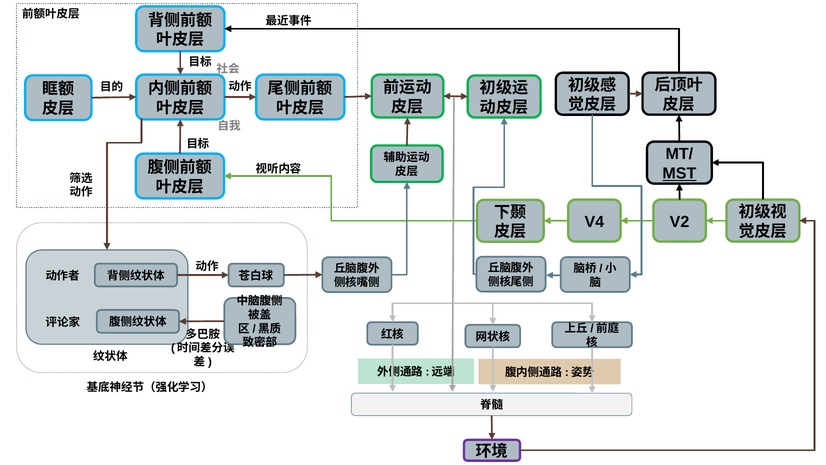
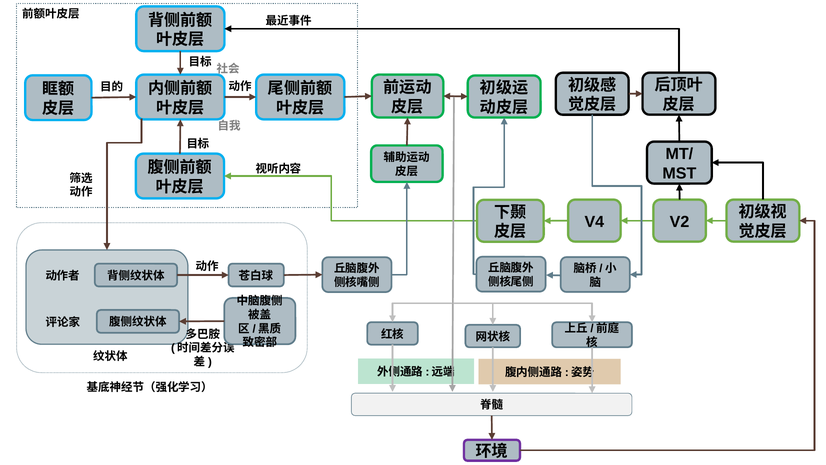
MST underline: present -> none (679, 173)
